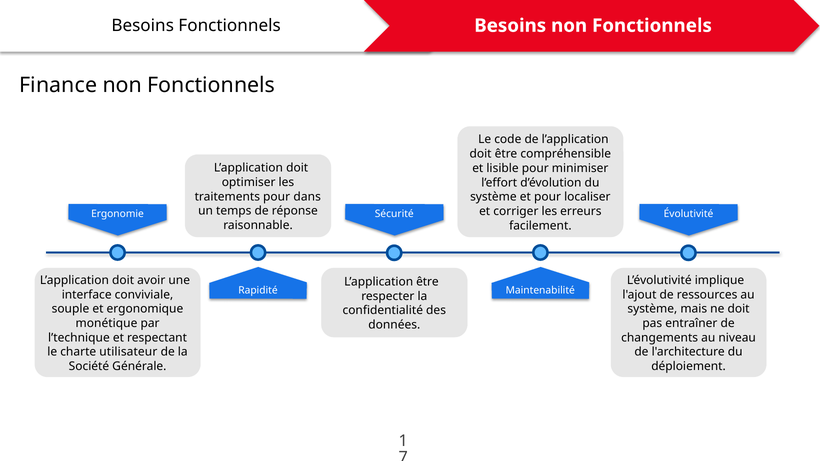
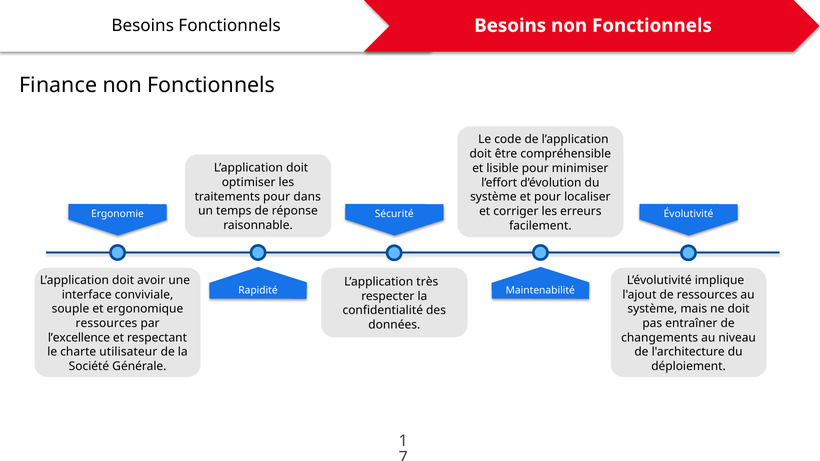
L’application être: être -> très (427, 282)
monétique: monétique -> ressources (106, 323)
l’technique: l’technique -> l’excellence (79, 338)
